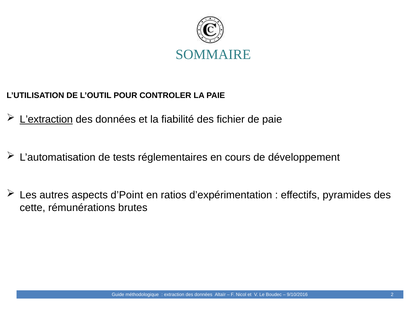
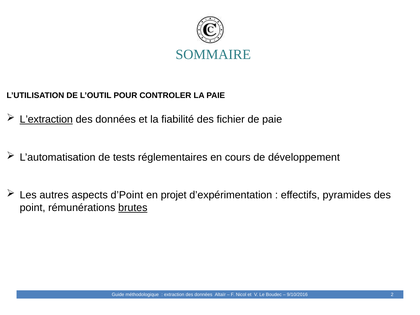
ratios: ratios -> projet (174, 195)
cette: cette -> point (33, 208)
brutes underline: none -> present (133, 208)
